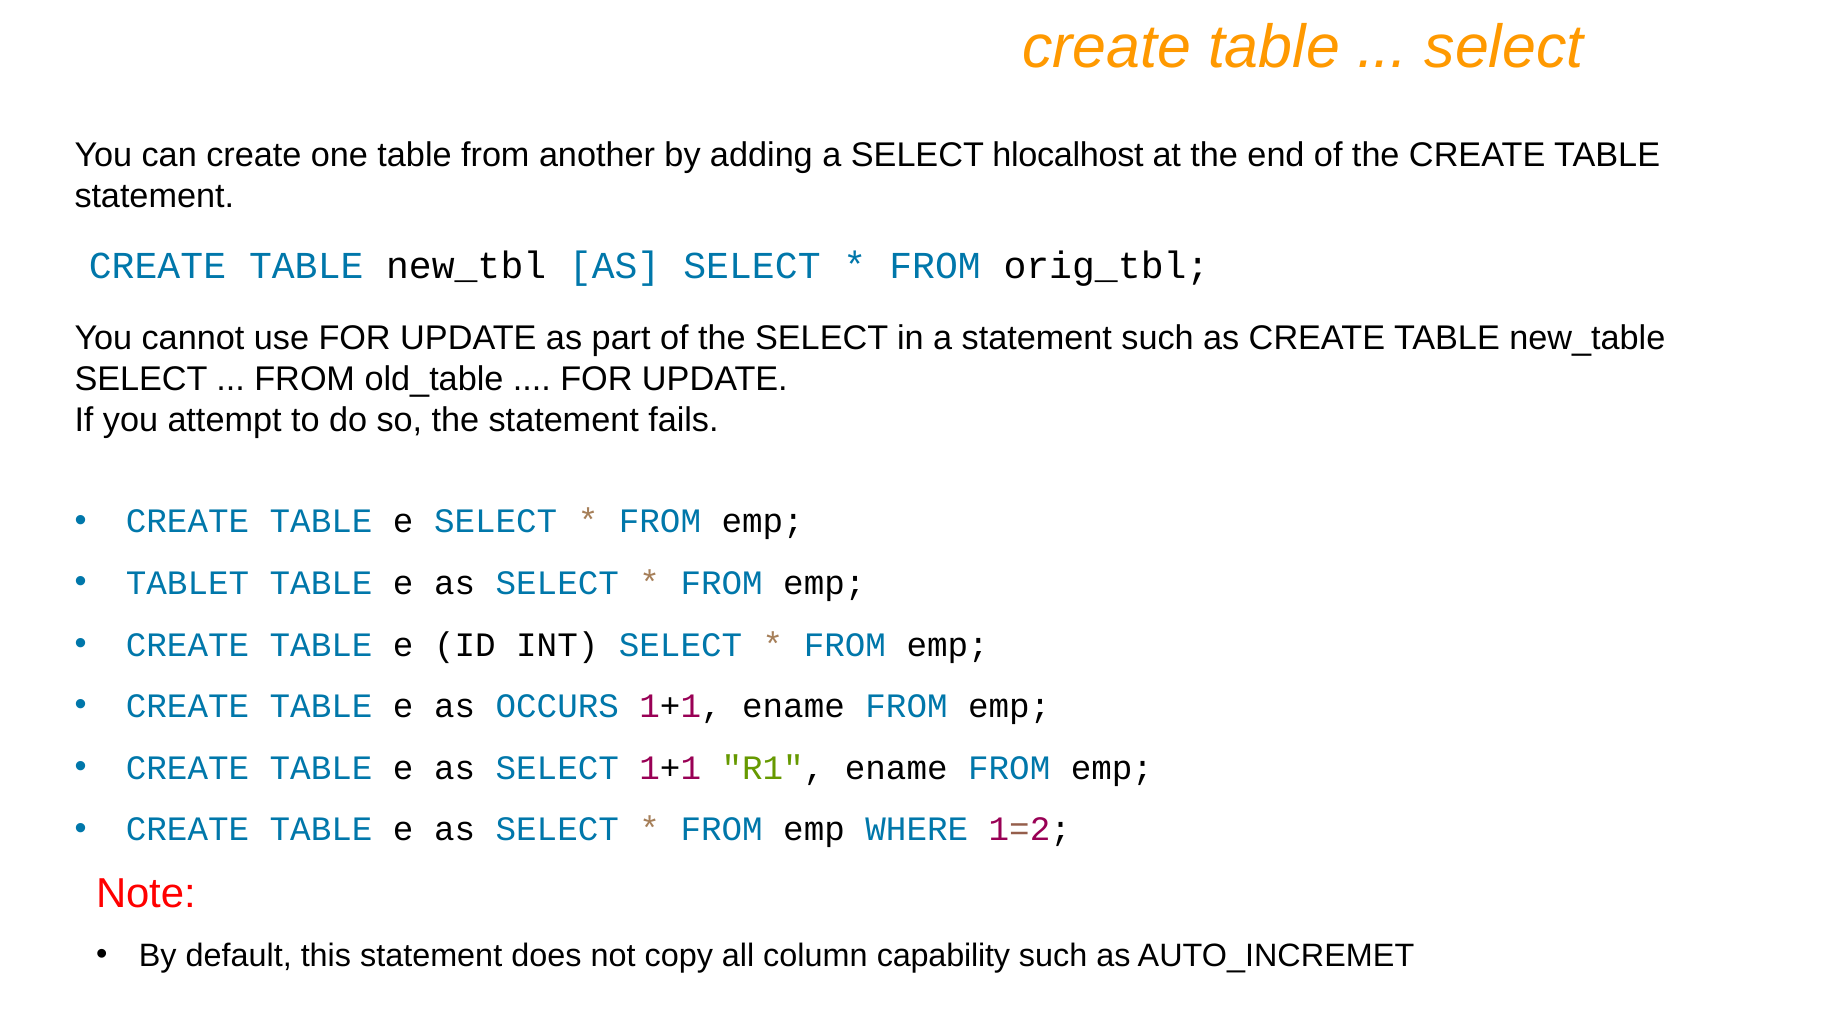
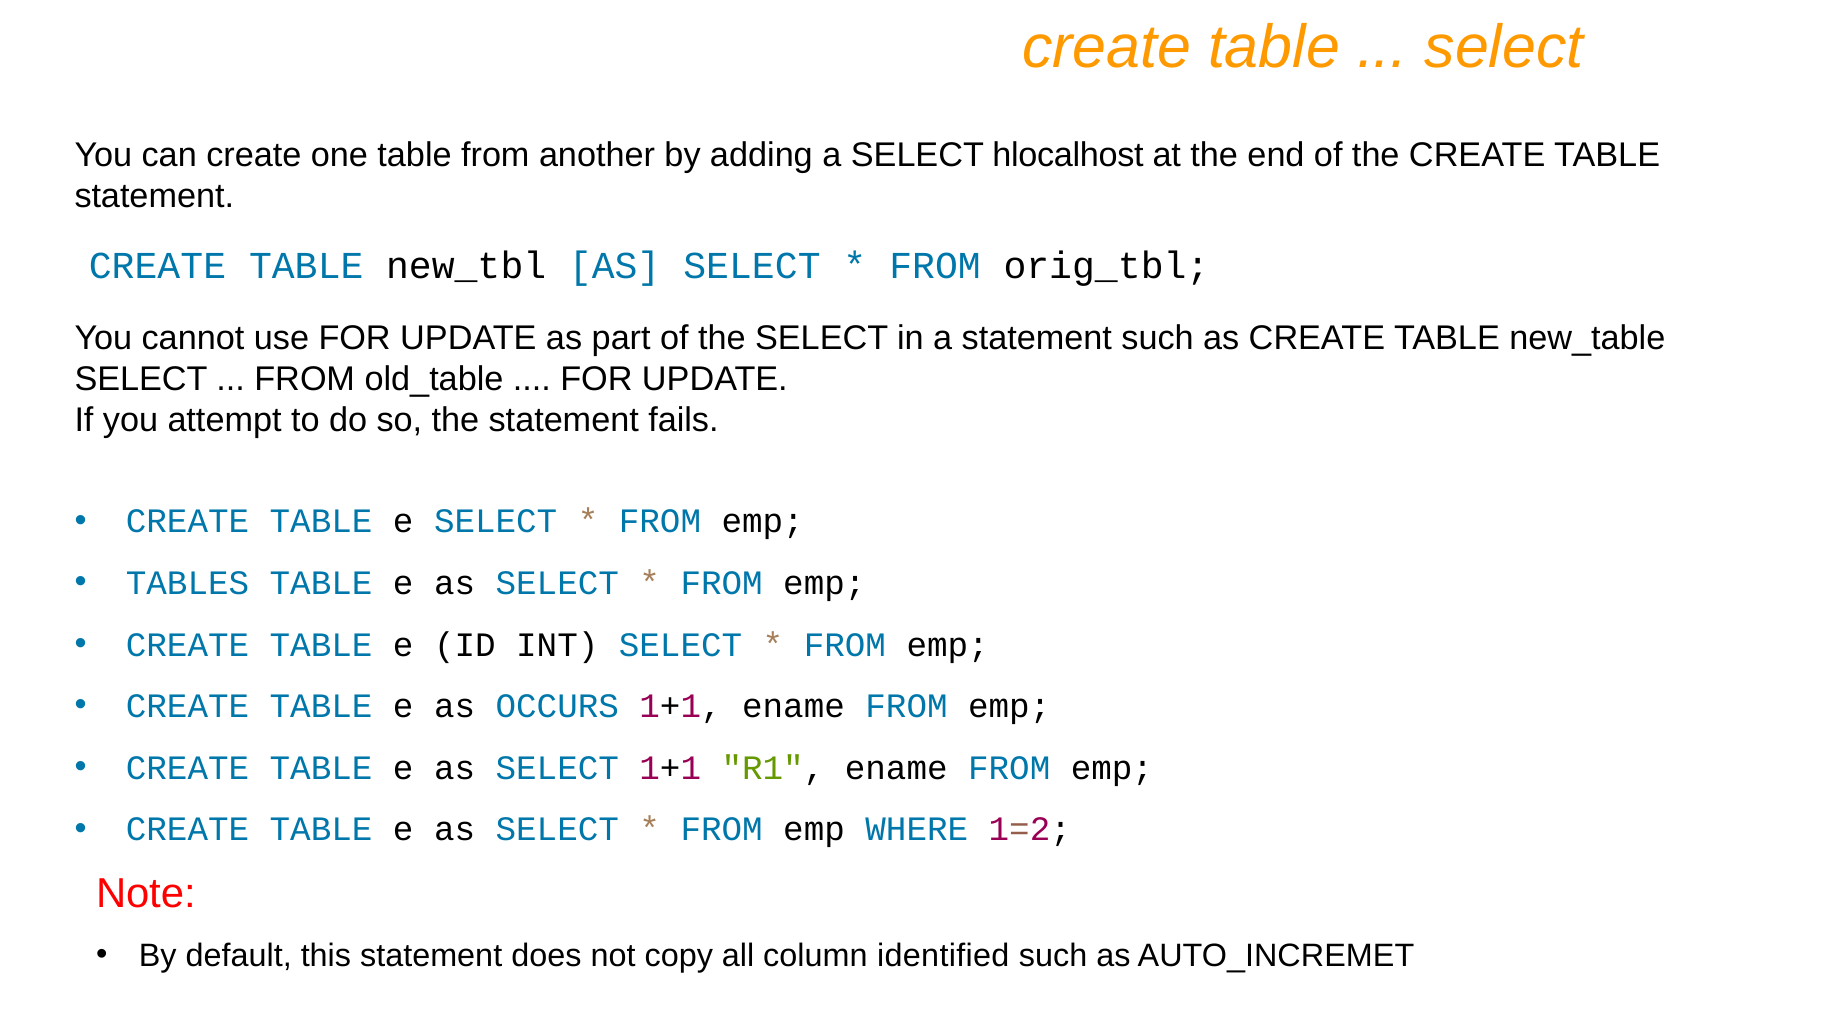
TABLET: TABLET -> TABLES (188, 583)
capability: capability -> identified (943, 956)
